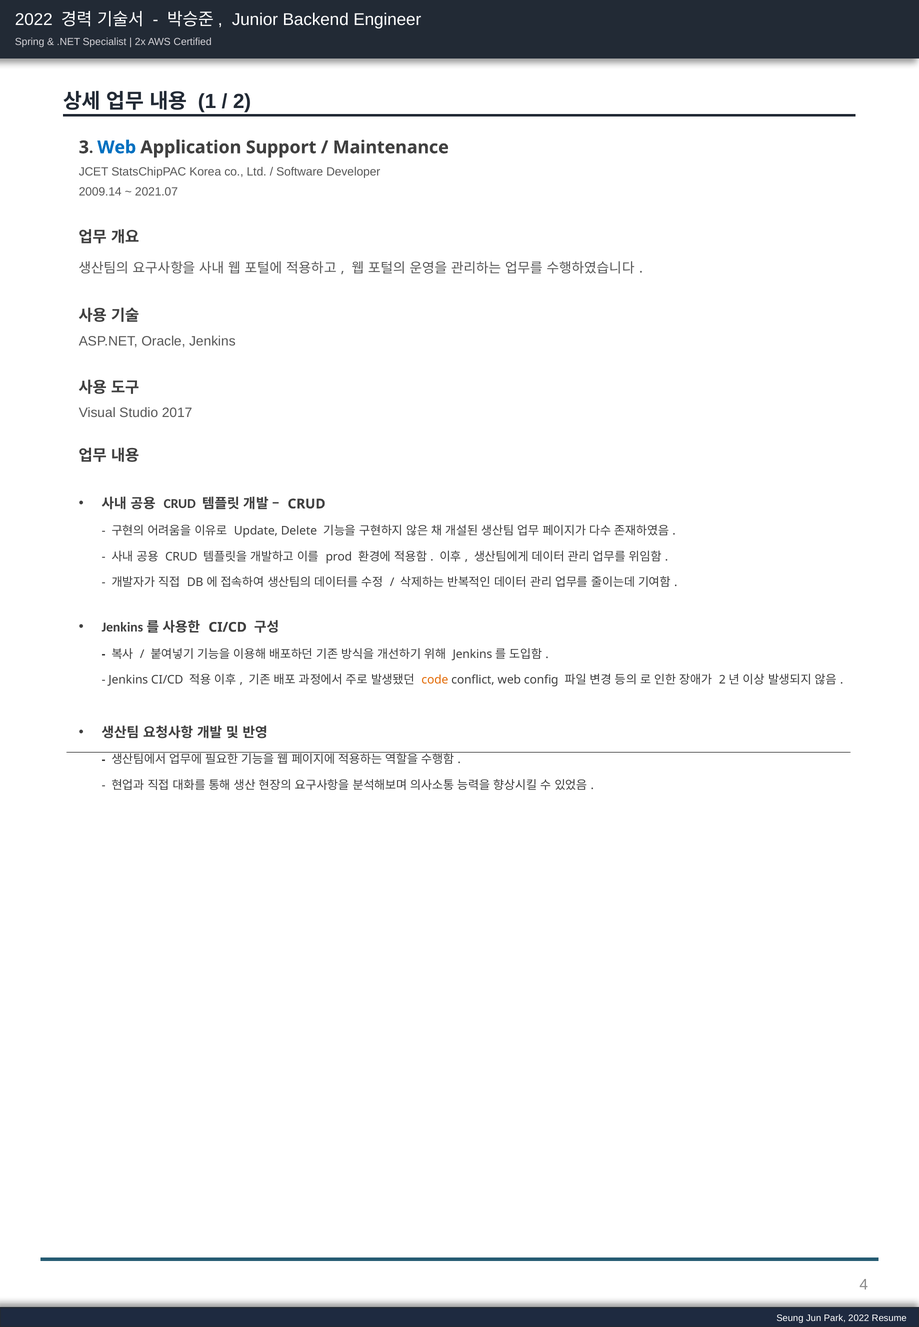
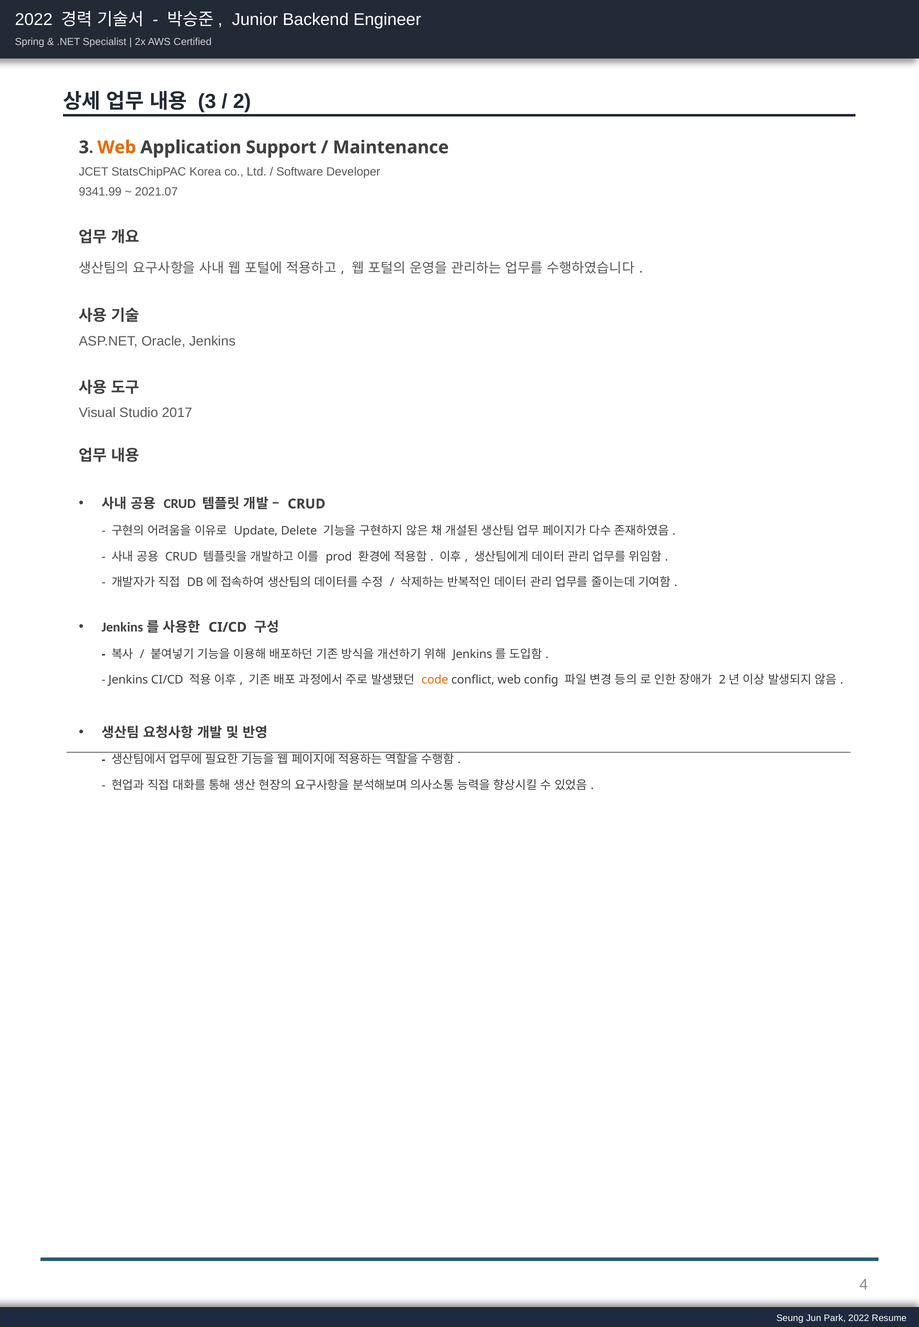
1: 1 -> 3 (207, 101)
Web colour: blue -> orange (117, 147)
2009.14: 2009.14 -> 9341.99 (100, 192)
